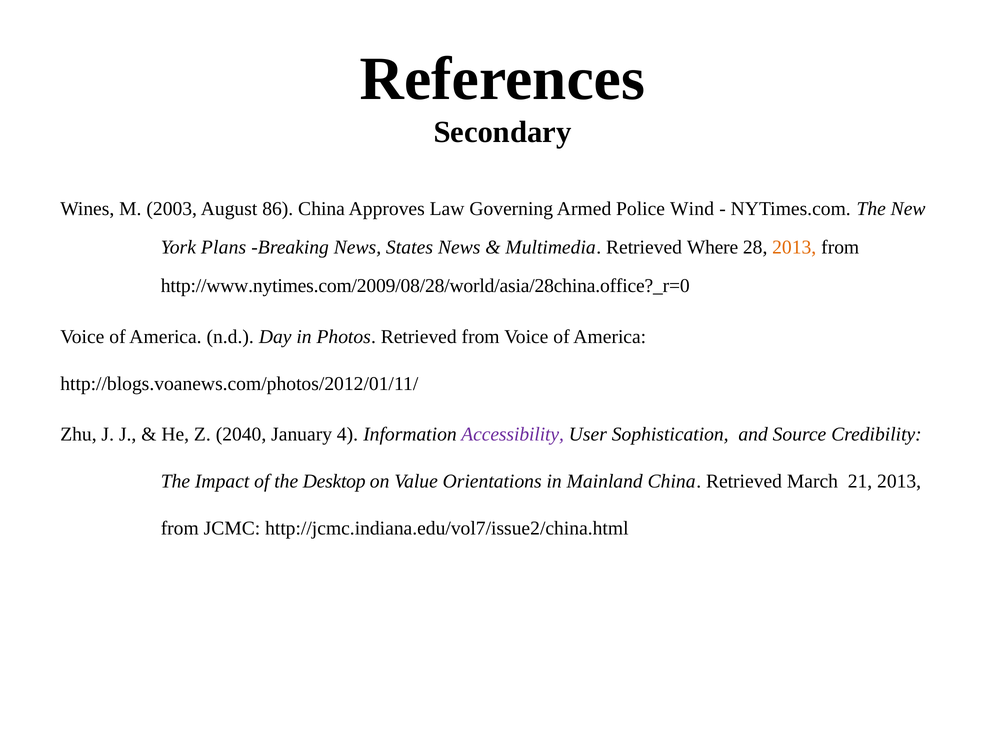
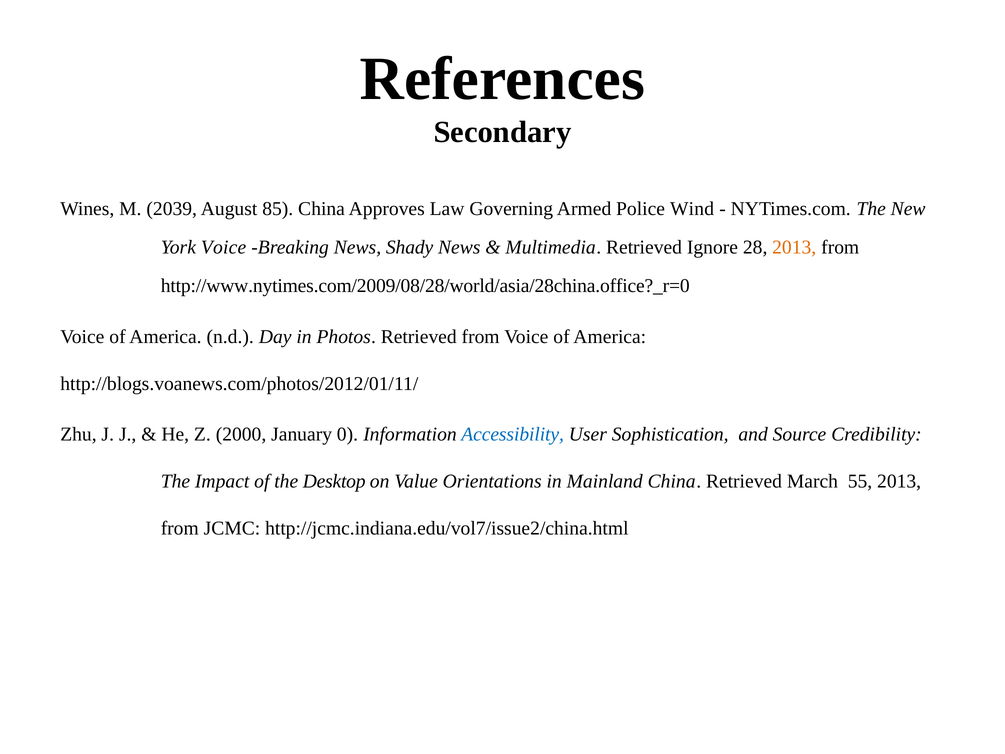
2003: 2003 -> 2039 (172, 209)
86: 86 -> 85 (278, 209)
York Plans: Plans -> Voice (224, 247)
States: States -> Shady (410, 247)
Where: Where -> Ignore (712, 247)
2040: 2040 -> 2000 (241, 434)
4: 4 -> 0 (347, 434)
Accessibility colour: purple -> blue (513, 434)
21: 21 -> 55 (860, 481)
